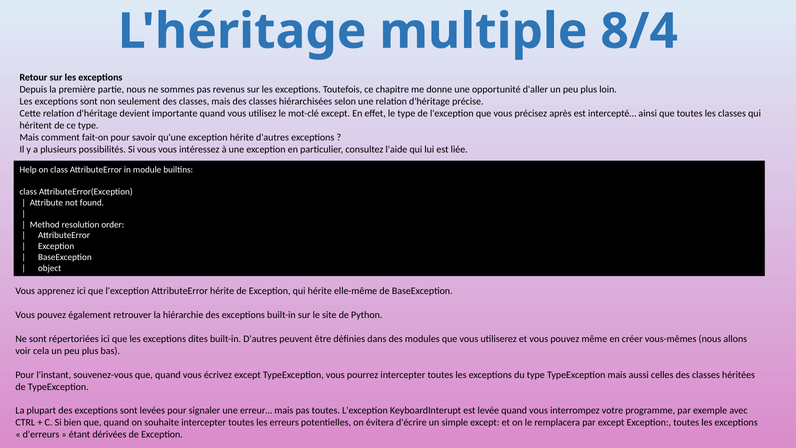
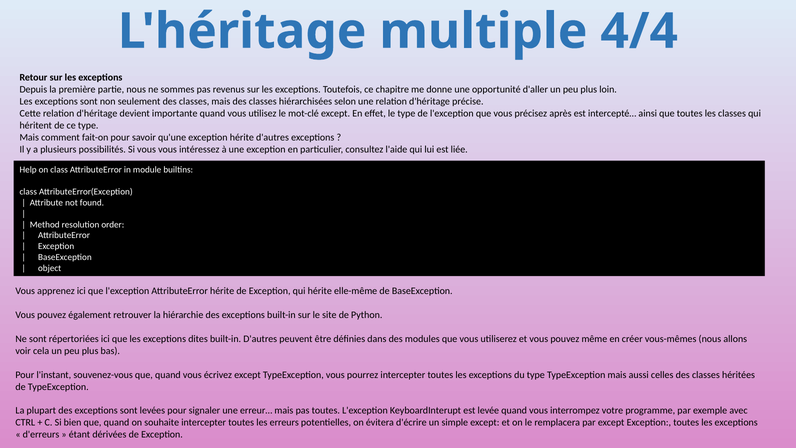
8/4: 8/4 -> 4/4 (639, 31)
